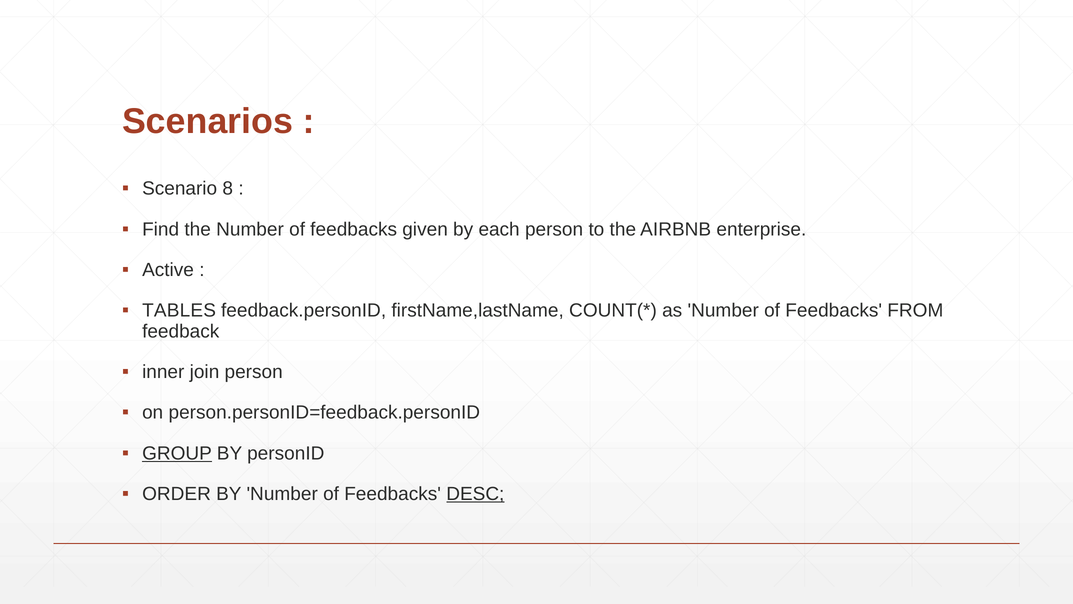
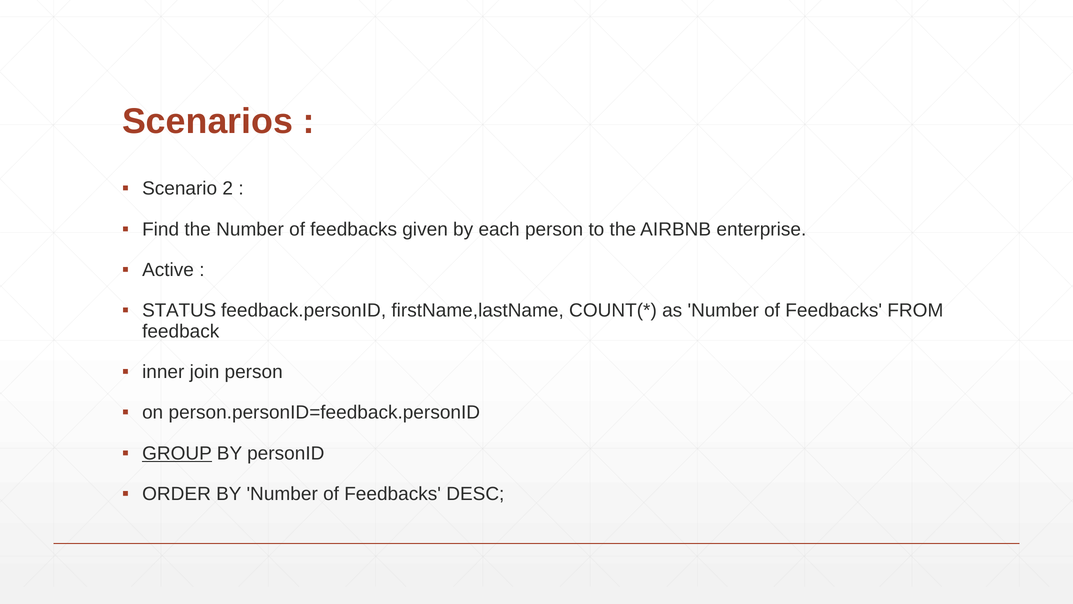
8: 8 -> 2 (228, 189)
TABLES: TABLES -> STATUS (179, 310)
DESC underline: present -> none (475, 494)
